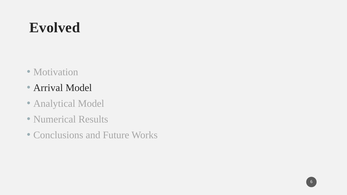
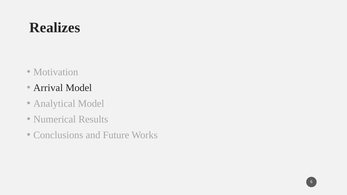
Evolved: Evolved -> Realizes (55, 28)
